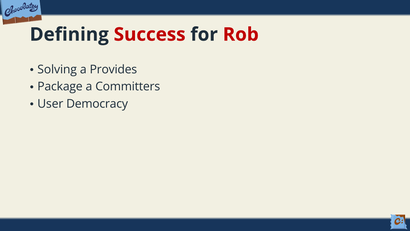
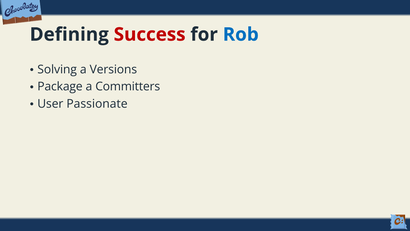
Rob colour: red -> blue (241, 34)
Provides: Provides -> Versions (113, 69)
Democracy: Democracy -> Passionate (97, 104)
